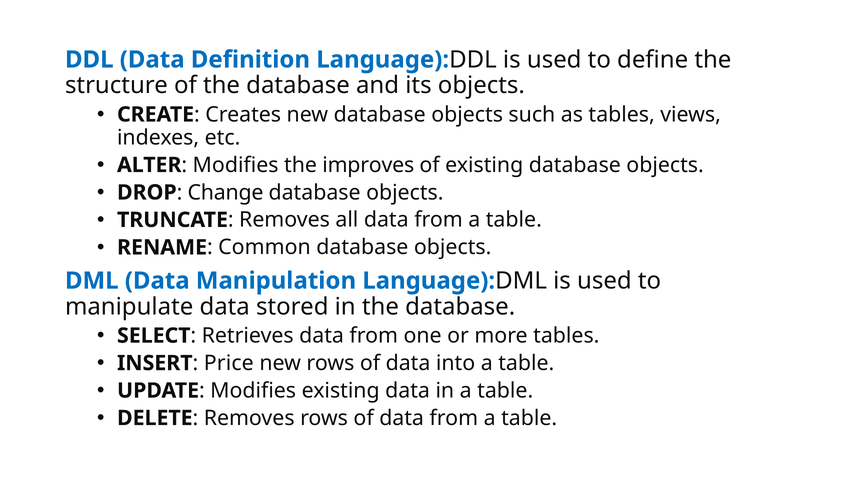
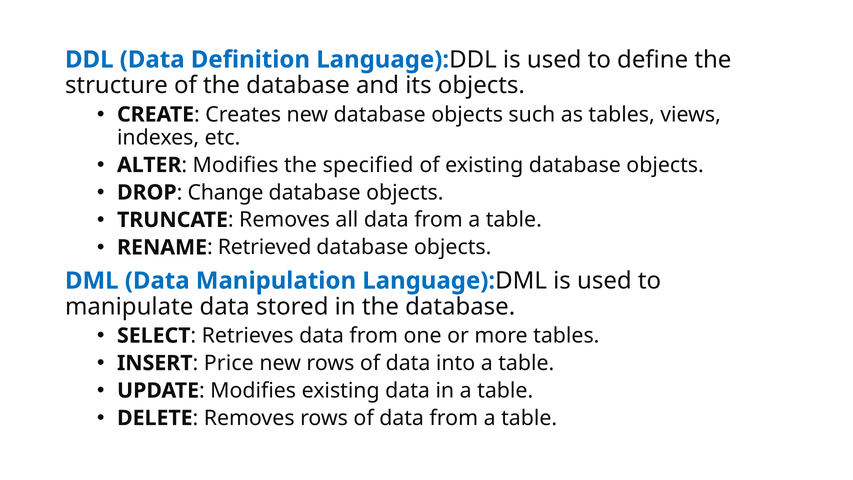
improves: improves -> specified (368, 165)
Common: Common -> Retrieved (265, 247)
